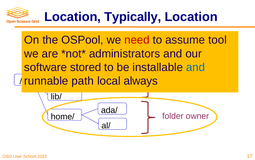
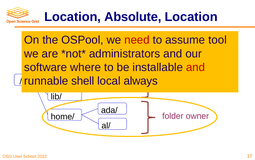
Typically: Typically -> Absolute (133, 17)
stored: stored -> where (86, 67)
and colour: blue -> red (196, 67)
path: path -> shell (83, 81)
